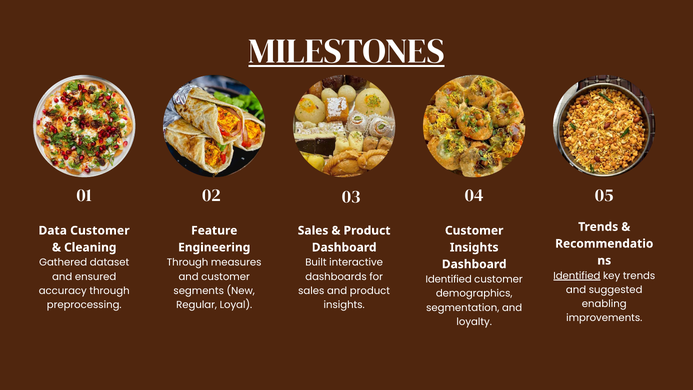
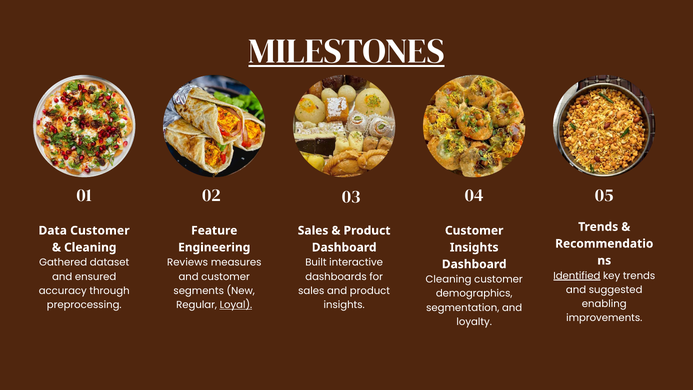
Through: Through -> Reviews (188, 262)
Identified: Identified -> Cleaning (449, 279)
Loyal underline: none -> present (236, 305)
